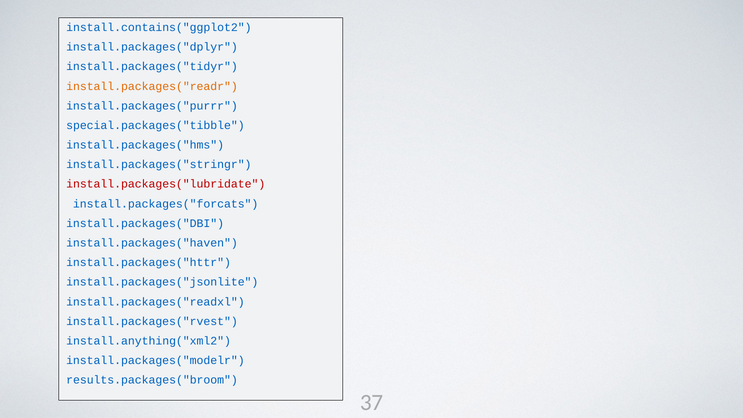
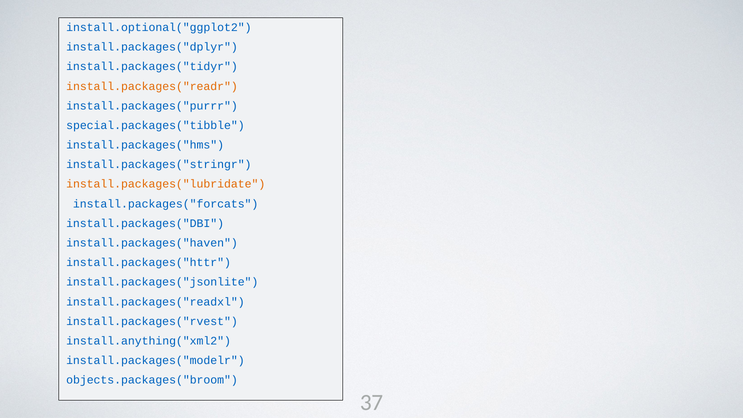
install.contains("ggplot2: install.contains("ggplot2 -> install.optional("ggplot2 (159, 27)
install.packages("lubridate colour: red -> orange (166, 184)
results.packages("broom: results.packages("broom -> objects.packages("broom (152, 380)
